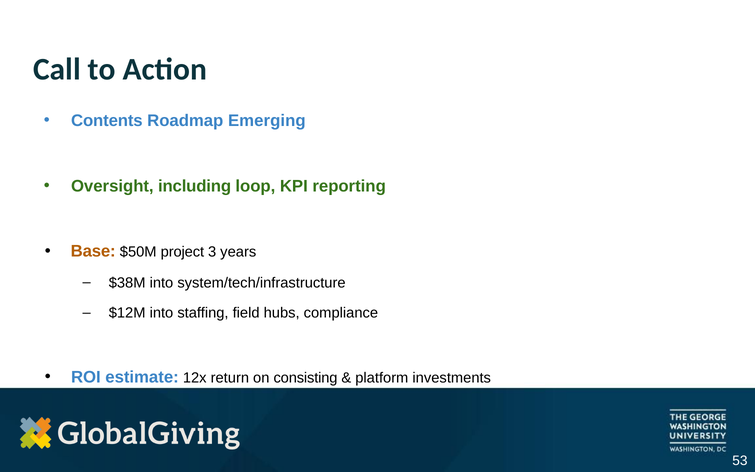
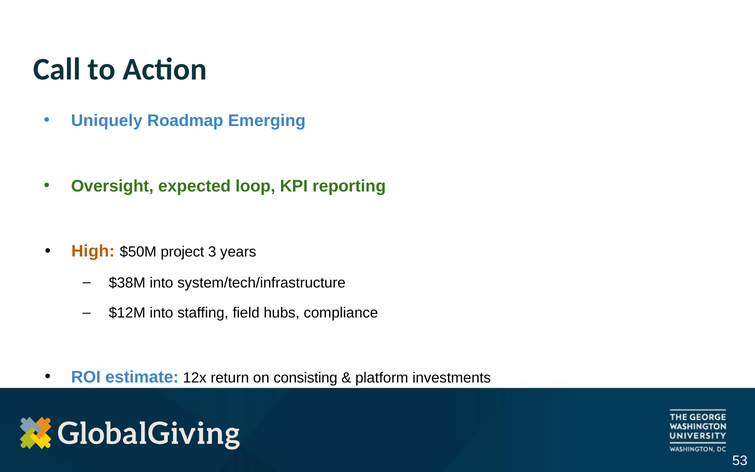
Contents: Contents -> Uniquely (107, 121)
including: including -> expected (195, 186)
Base: Base -> High (93, 251)
